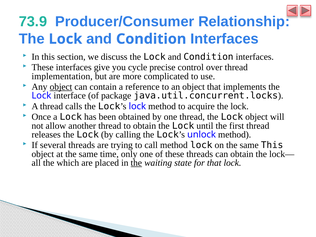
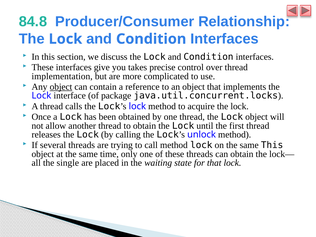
73.9: 73.9 -> 84.8 (33, 22)
cycle: cycle -> takes (138, 67)
which: which -> single (68, 163)
the underline: present -> none (136, 163)
